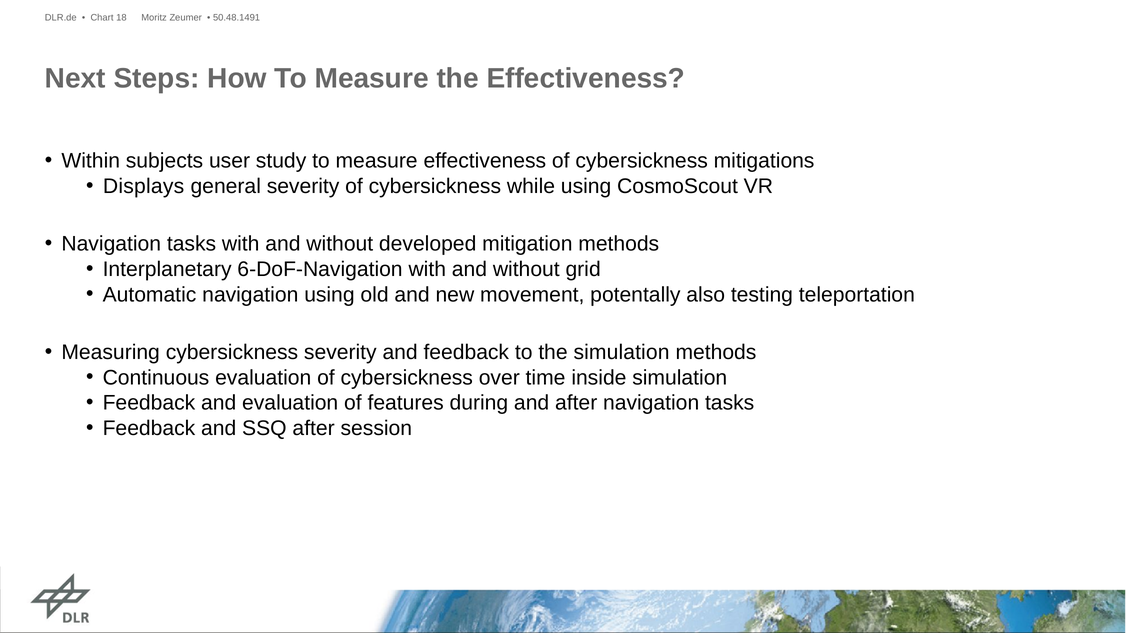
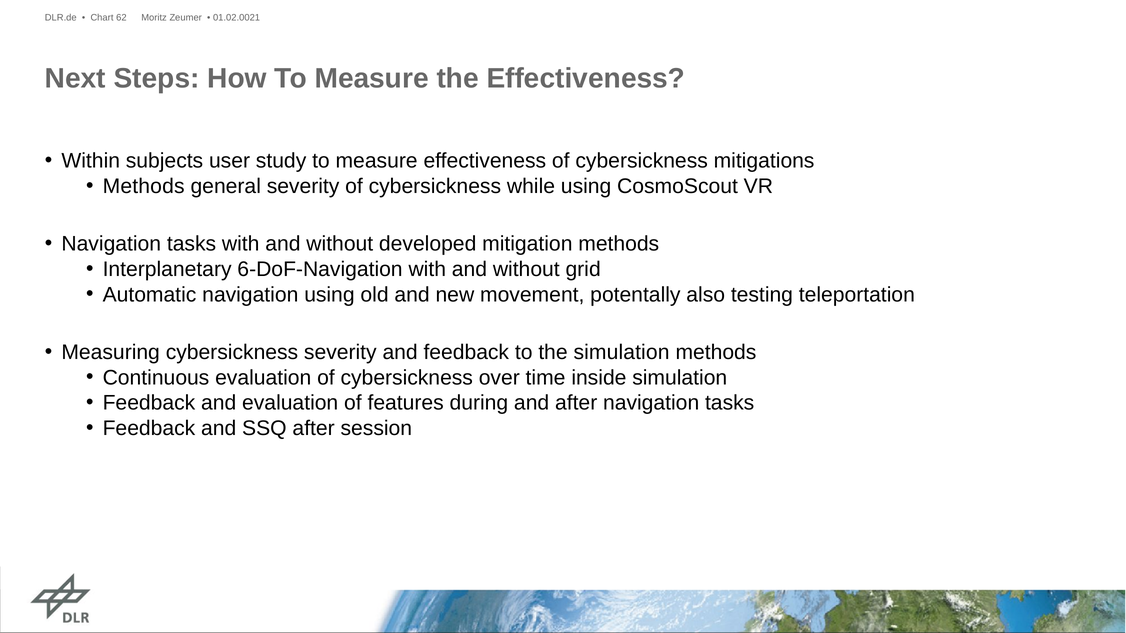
18: 18 -> 62 (121, 18)
50.48.1491: 50.48.1491 -> 01.02.0021 (237, 18)
Displays: Displays -> Methods (144, 186)
